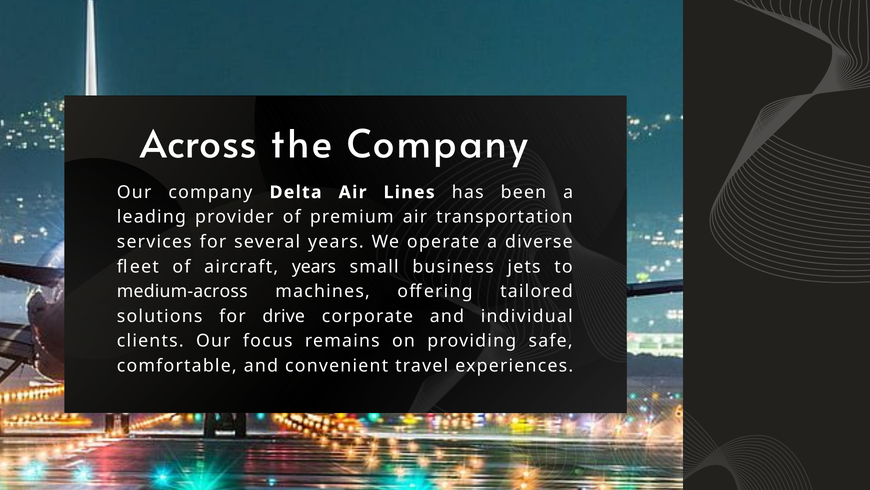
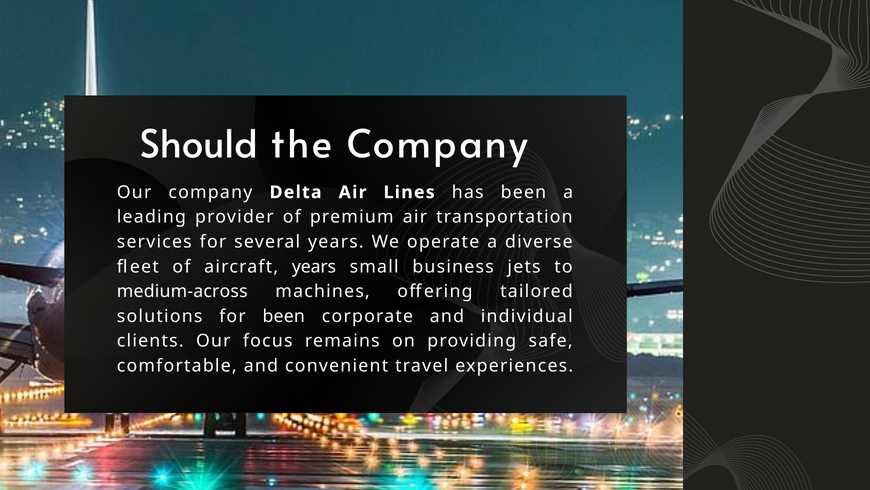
Across: Across -> Should (199, 145)
for drive: drive -> been (284, 316)
